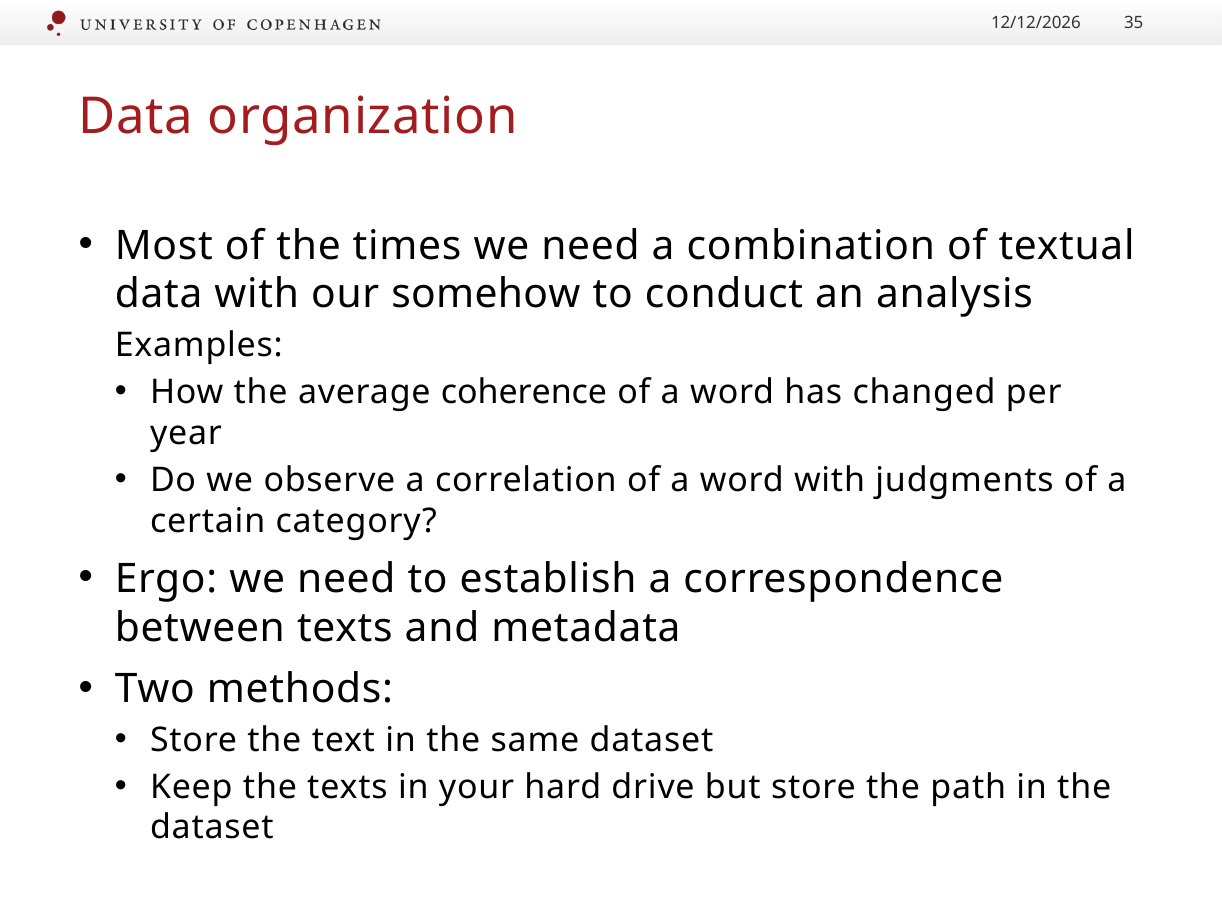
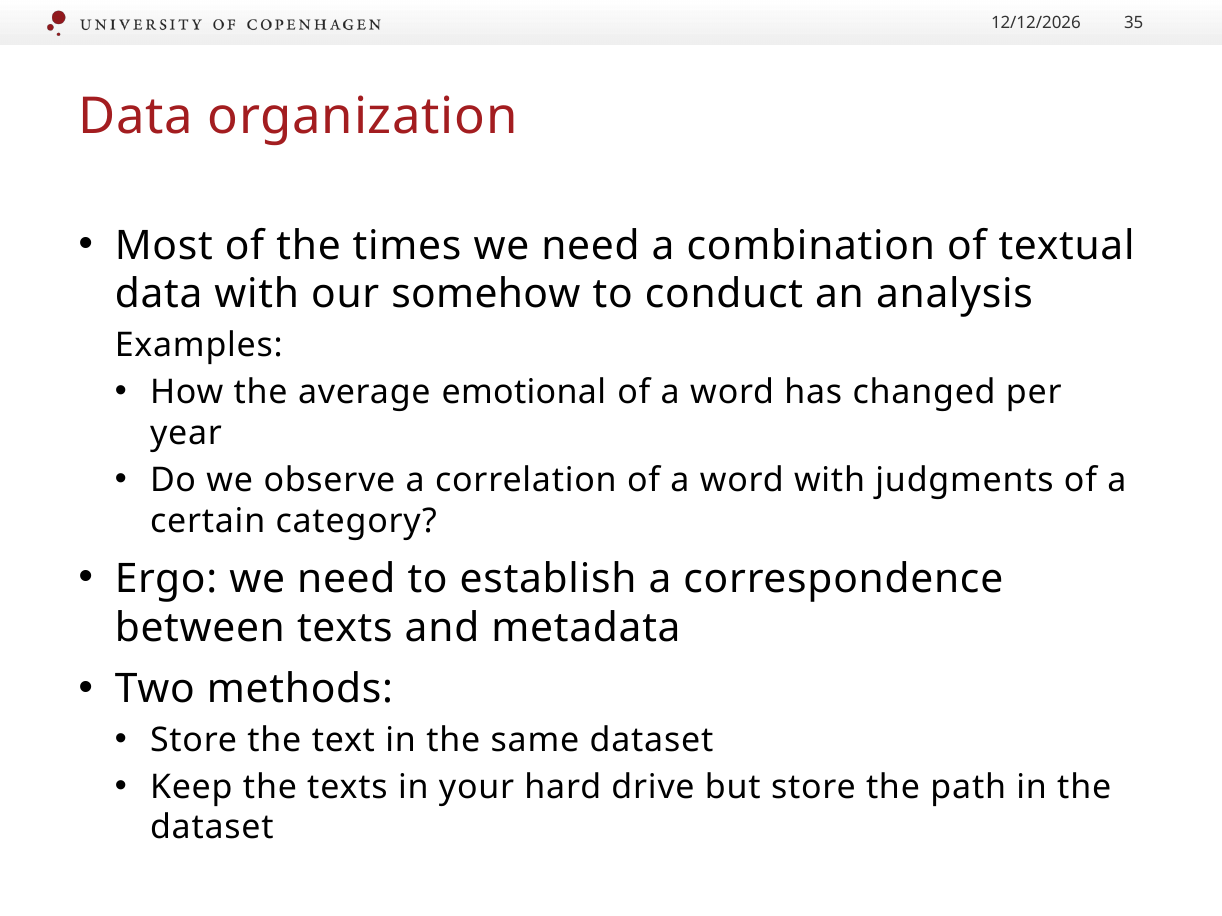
coherence: coherence -> emotional (524, 392)
